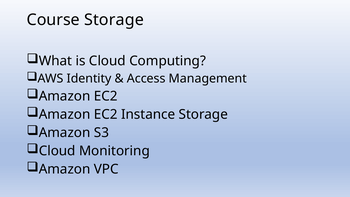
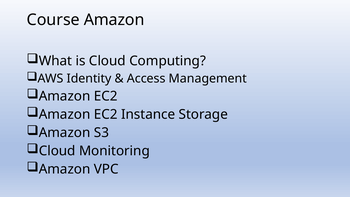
Course Storage: Storage -> Amazon (114, 20)
